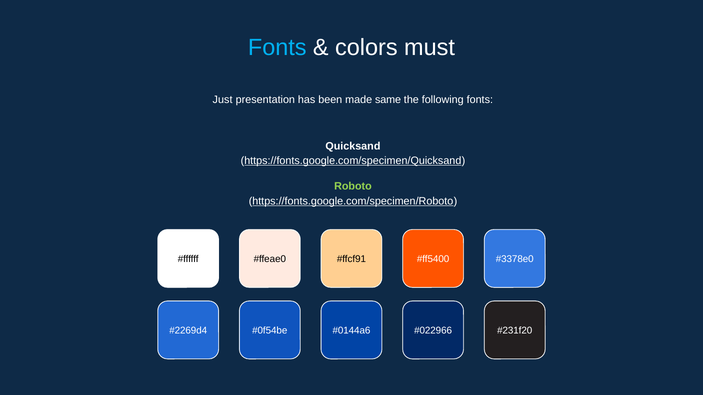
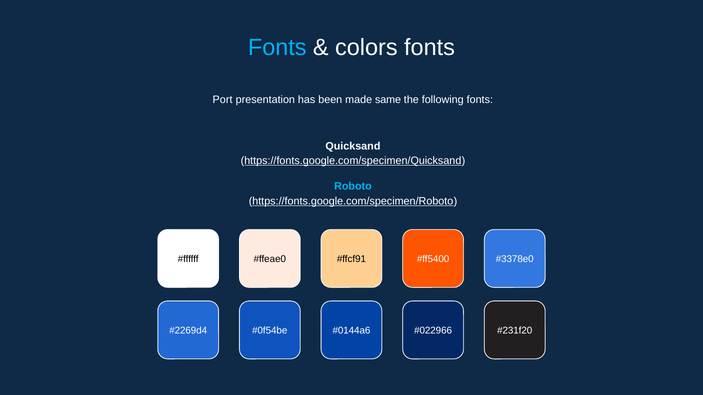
colors must: must -> fonts (430, 48)
Just: Just -> Port (223, 100)
Roboto colour: light green -> light blue (353, 186)
